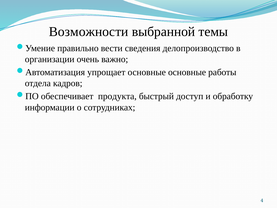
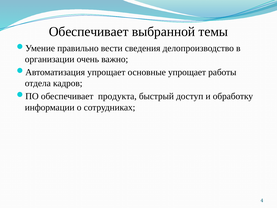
Возможности: Возможности -> Обеспечивает (89, 32)
основные основные: основные -> упрощает (187, 72)
